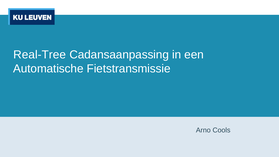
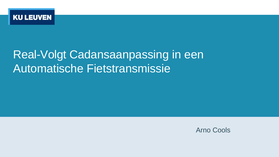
Real-Tree: Real-Tree -> Real-Volgt (40, 55)
